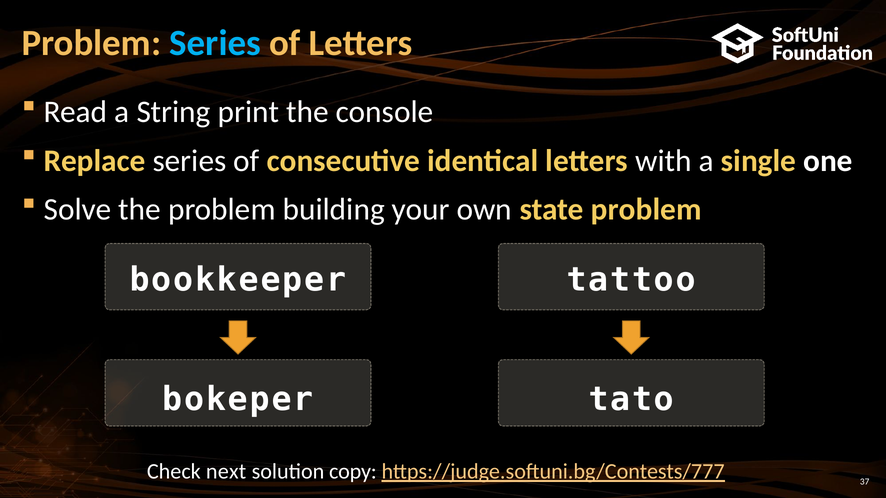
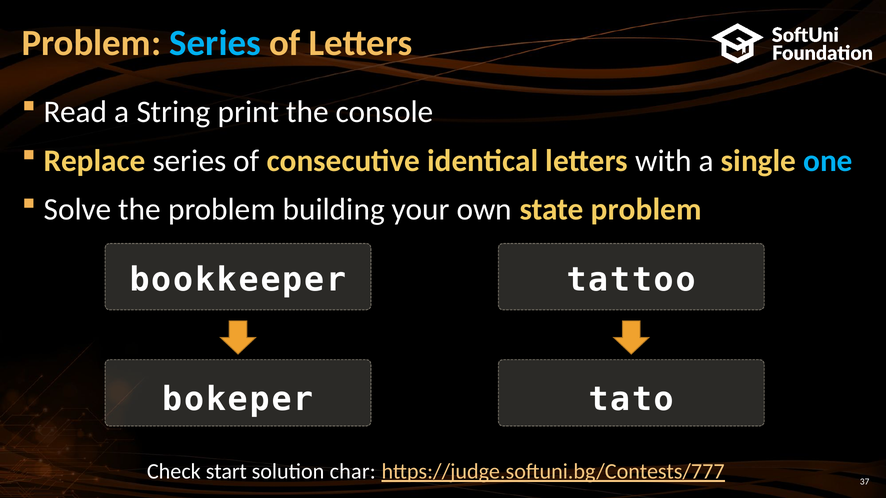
one colour: white -> light blue (828, 161)
next: next -> start (226, 472)
copy: copy -> char (353, 472)
